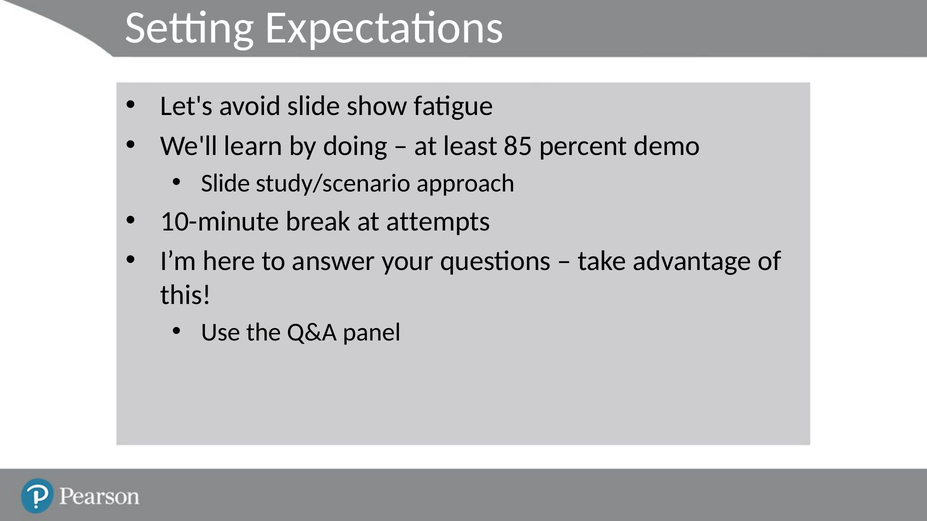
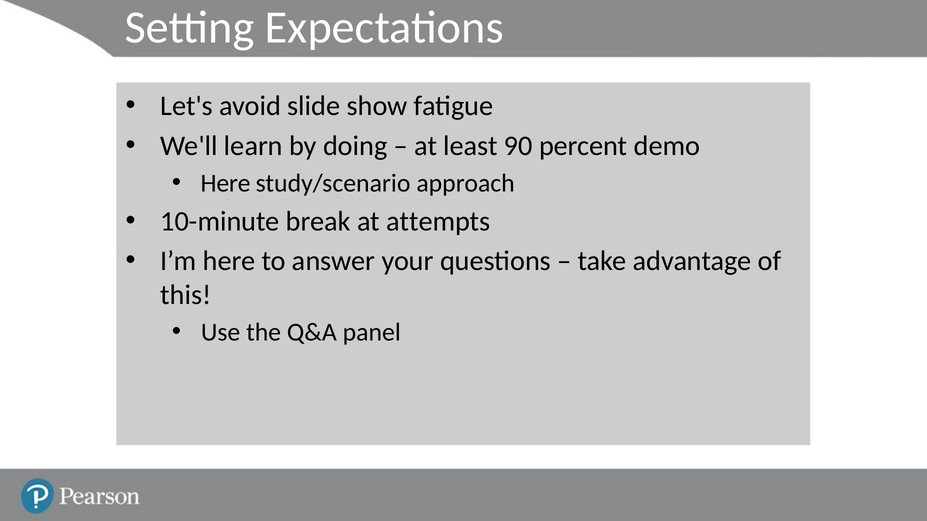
85: 85 -> 90 (518, 146)
Slide: Slide -> Here (226, 183)
